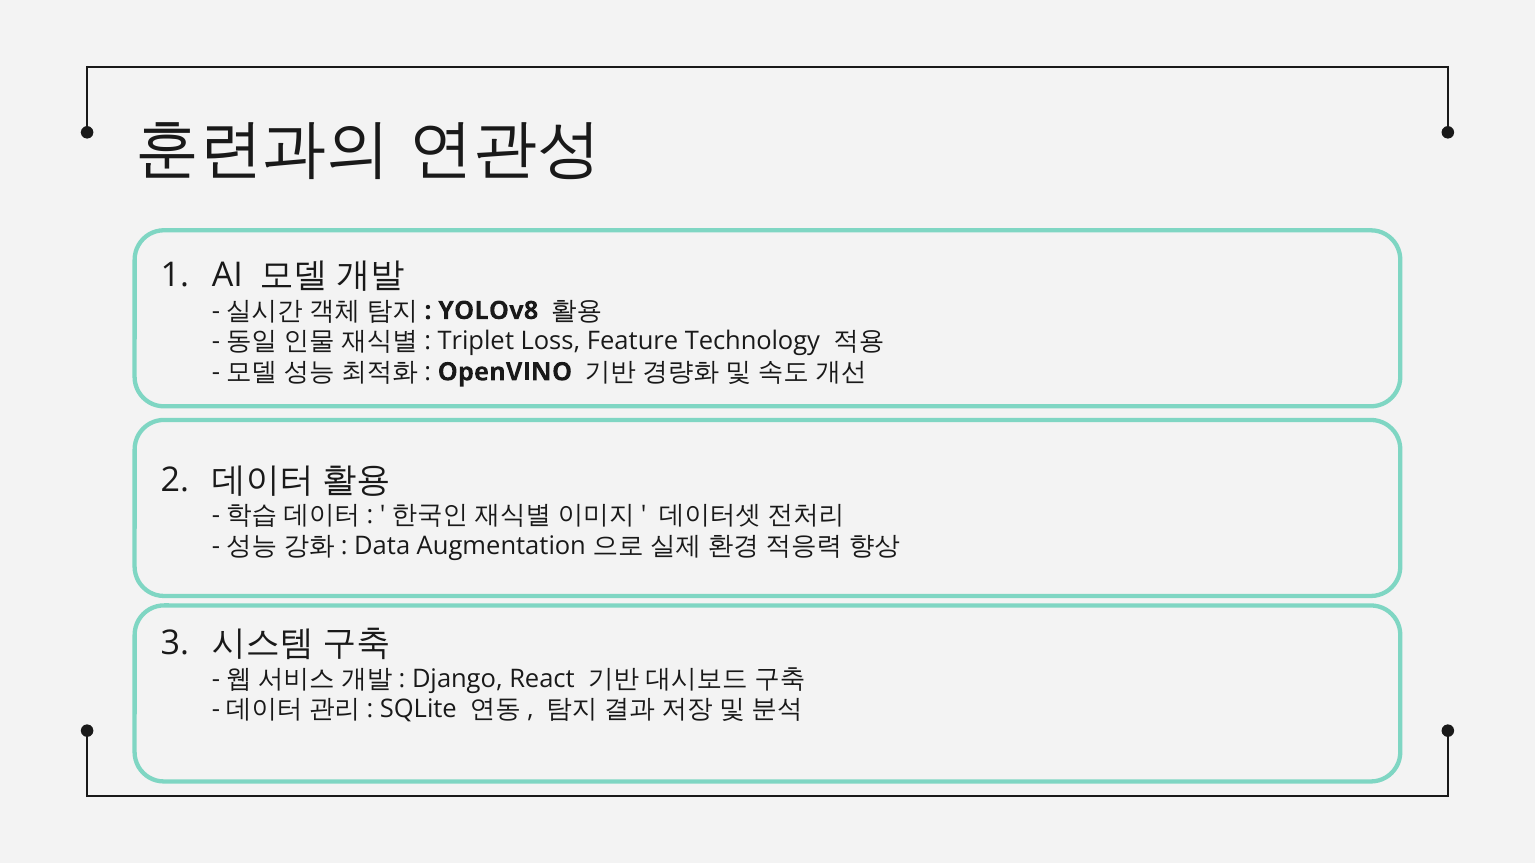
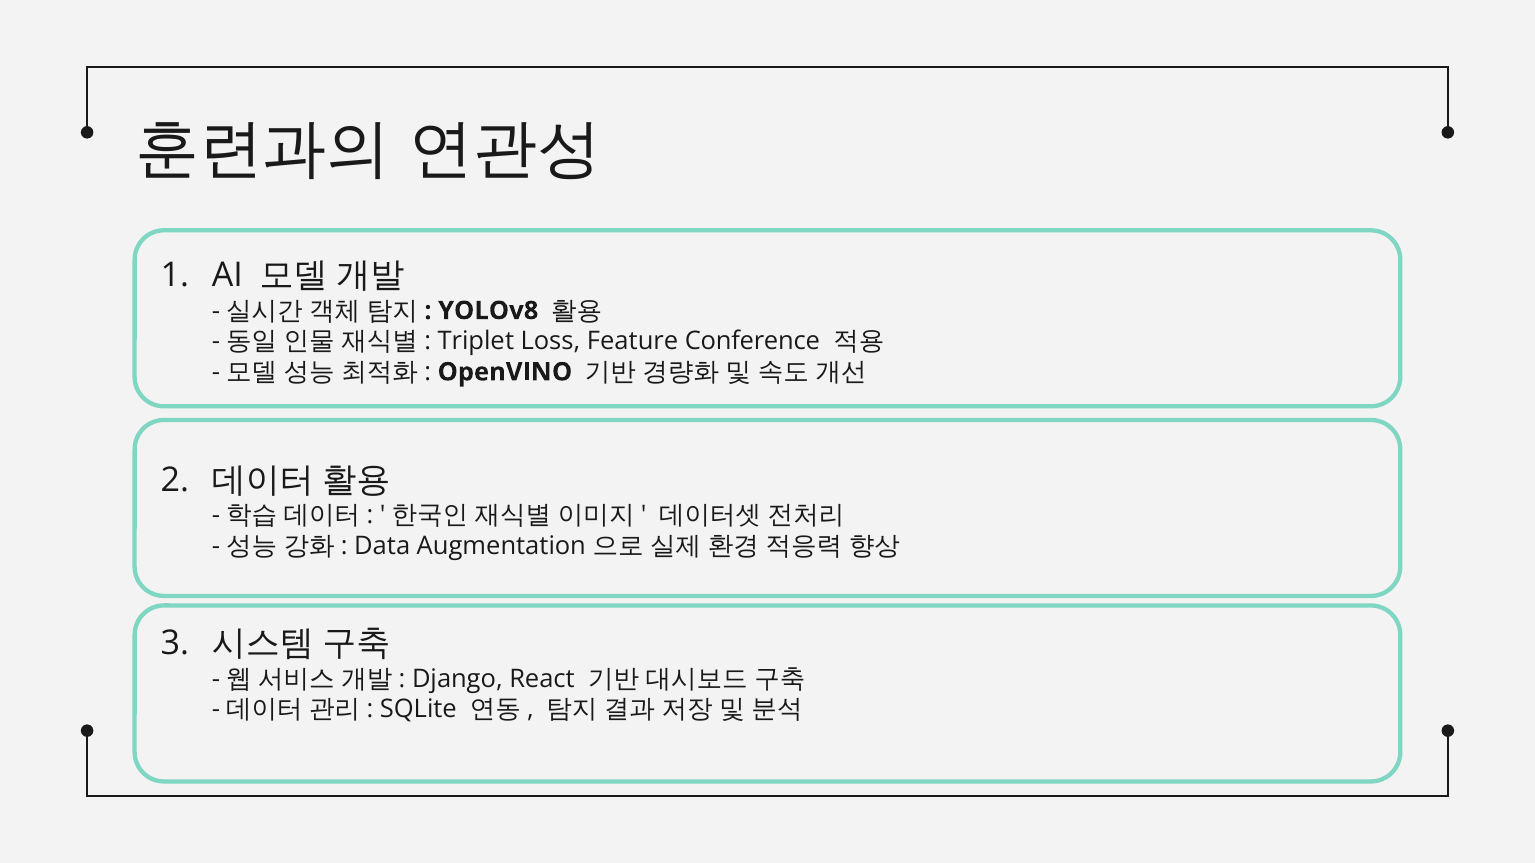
Technology: Technology -> Conference (752, 342)
